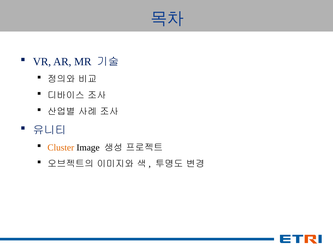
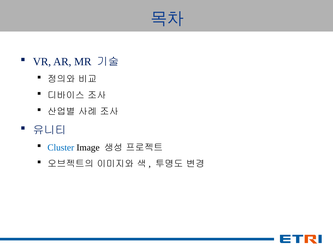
Cluster colour: orange -> blue (61, 147)
